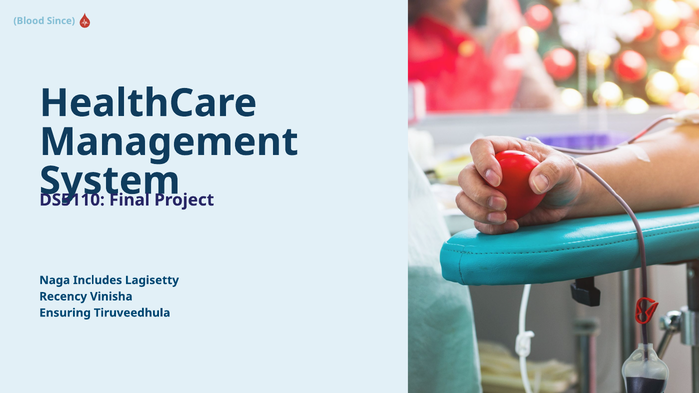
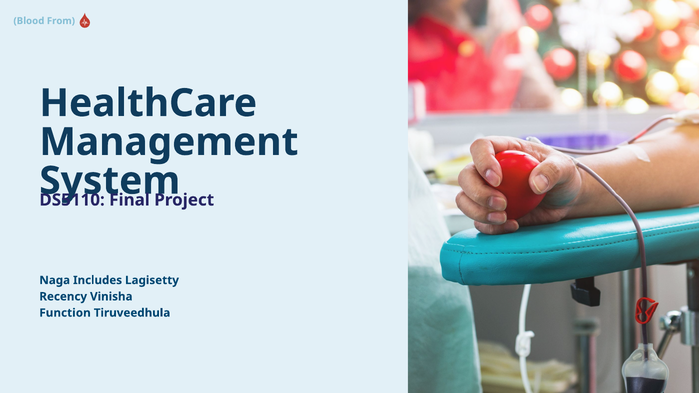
Since: Since -> From (61, 21)
Ensuring: Ensuring -> Function (65, 313)
